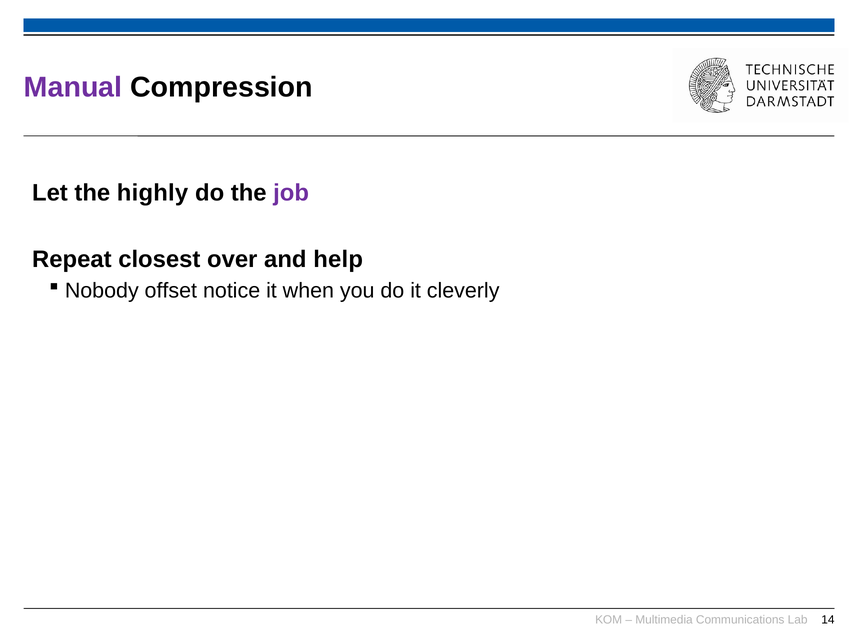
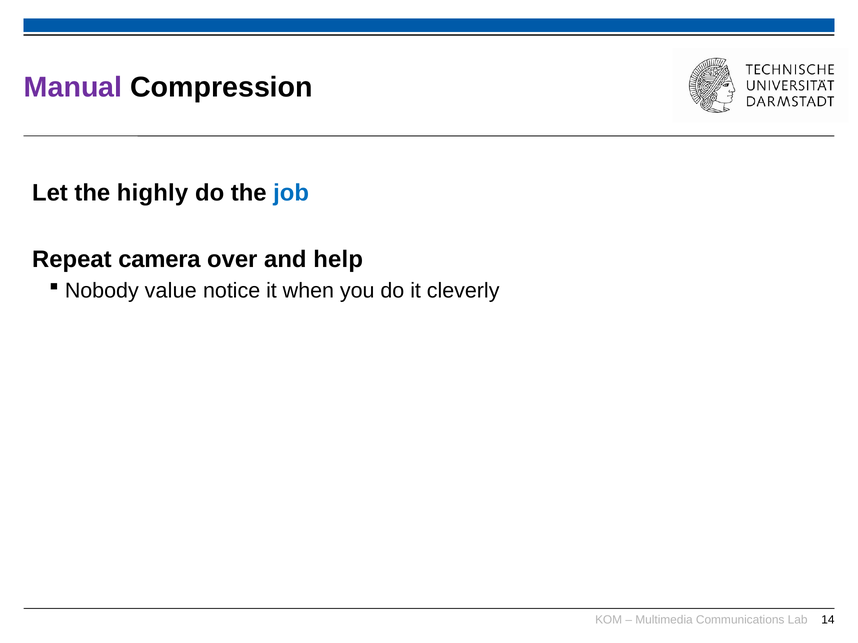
job colour: purple -> blue (291, 193)
closest: closest -> camera (159, 260)
offset: offset -> value (171, 291)
